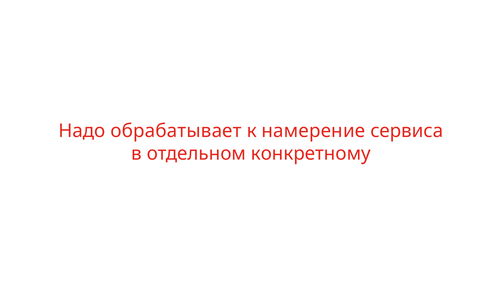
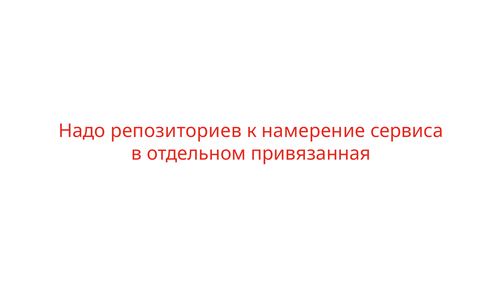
обрабатывает: обрабатывает -> репозиториев (176, 131)
конкретному: конкретному -> привязанная (311, 153)
